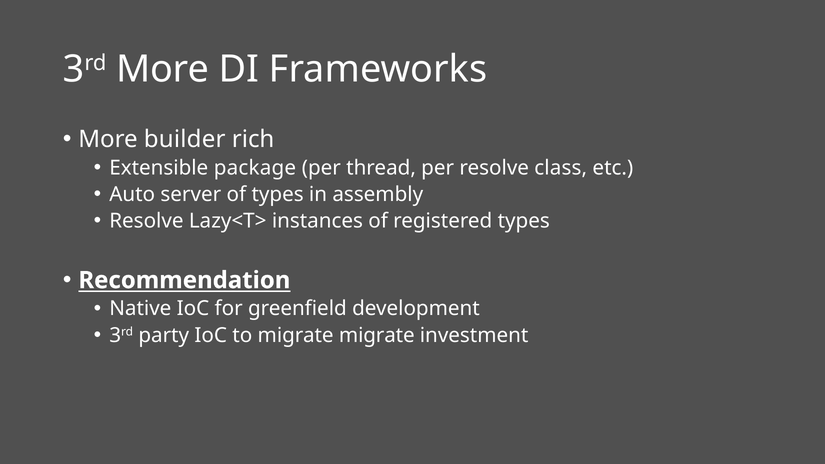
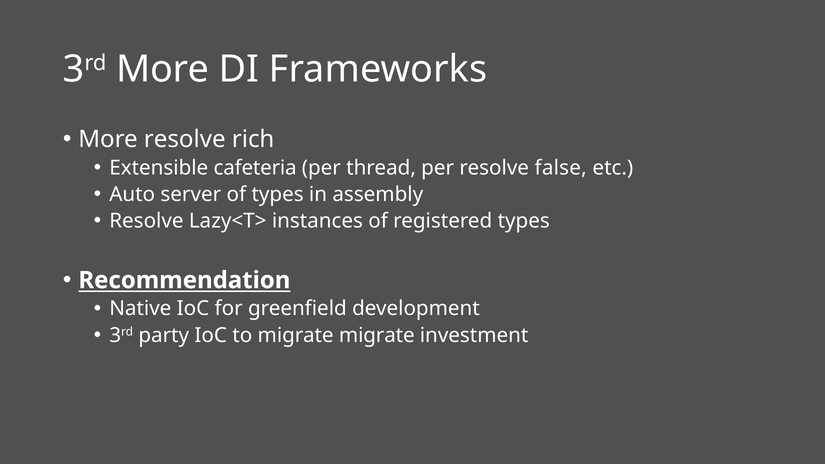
More builder: builder -> resolve (185, 139)
package: package -> cafeteria (255, 168)
class: class -> false (561, 168)
